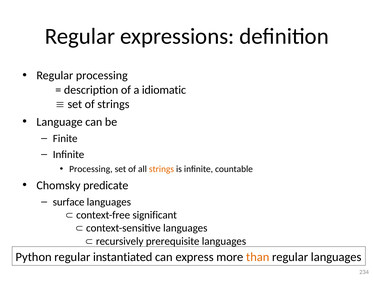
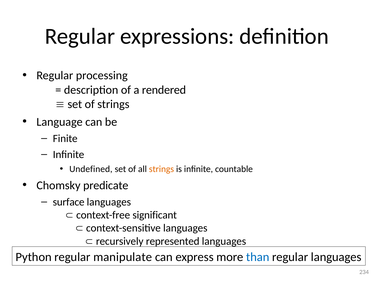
idiomatic: idiomatic -> rendered (164, 90)
Processing: Processing -> Undefined (91, 169)
prerequisite: prerequisite -> represented (173, 241)
instantiated: instantiated -> manipulate (123, 256)
than colour: orange -> blue (258, 256)
